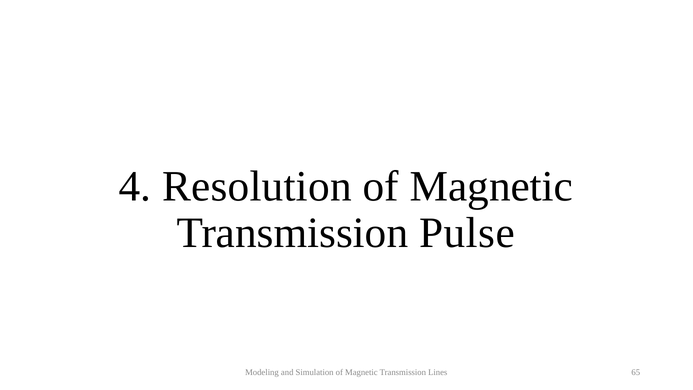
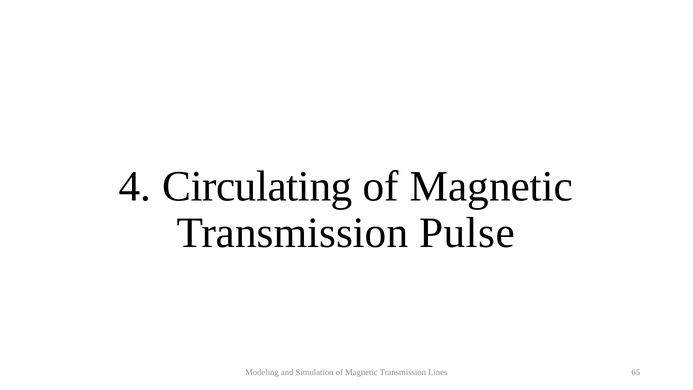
Resolution: Resolution -> Circulating (257, 186)
